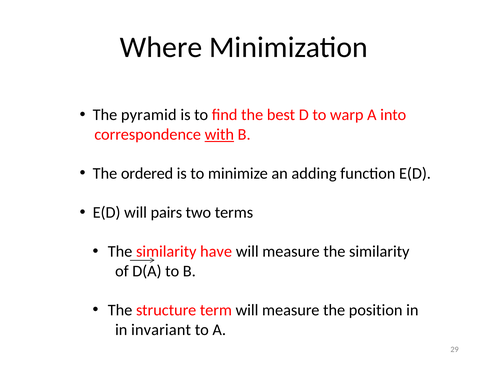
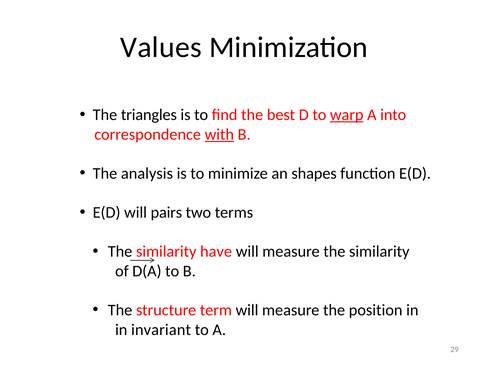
Where: Where -> Values (161, 47)
pyramid: pyramid -> triangles (149, 115)
warp underline: none -> present (347, 115)
ordered: ordered -> analysis (147, 174)
adding: adding -> shapes (314, 174)
